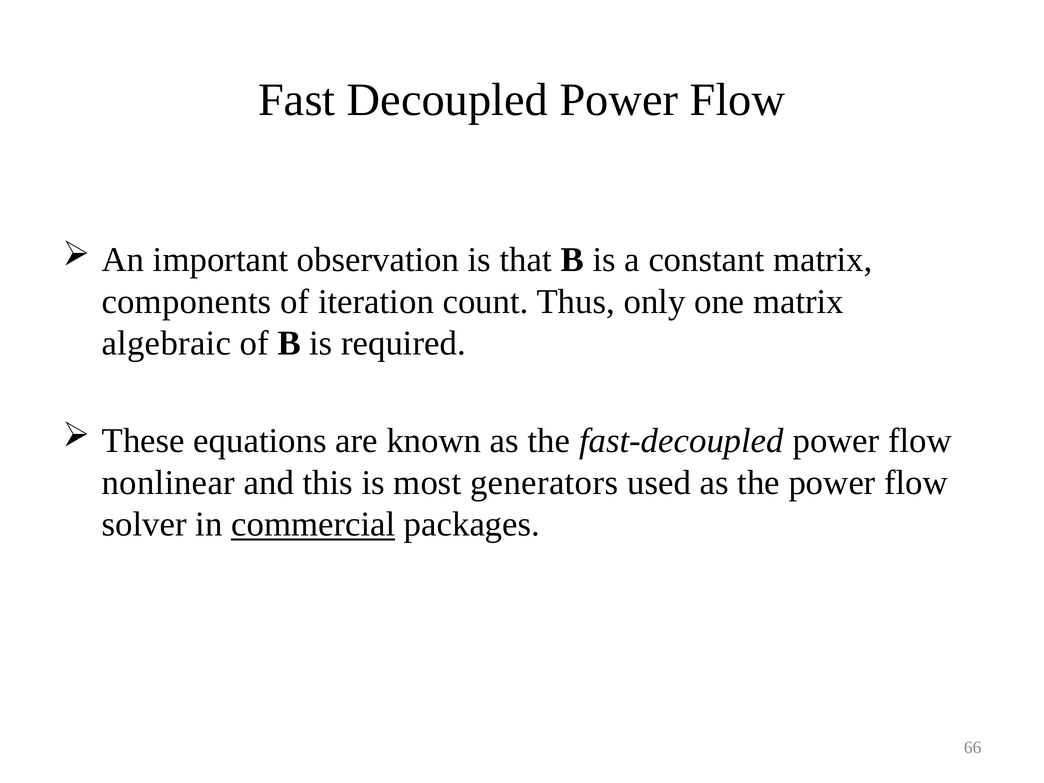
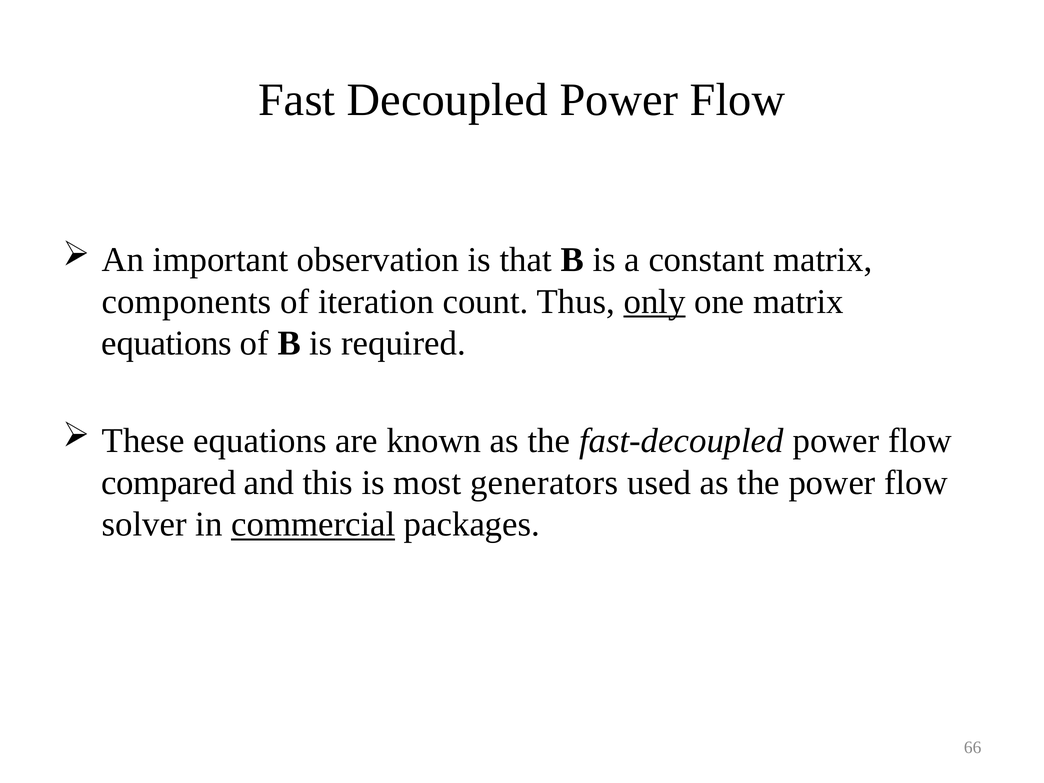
only underline: none -> present (655, 302)
algebraic: algebraic -> equations (167, 343)
nonlinear: nonlinear -> compared (169, 483)
